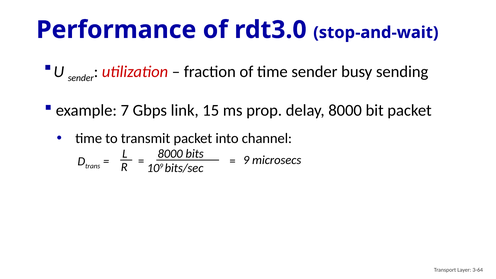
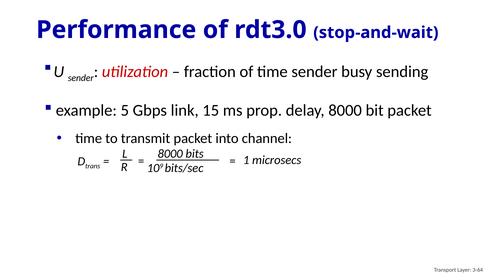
7: 7 -> 5 (125, 110)
9: 9 -> 1 (246, 160)
